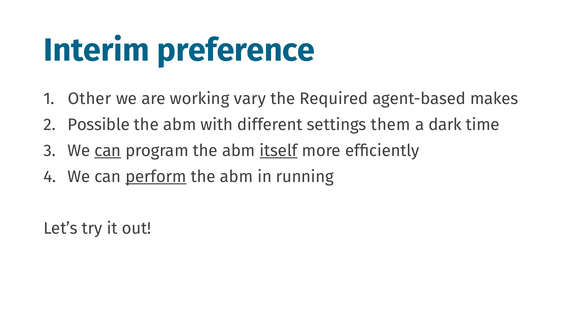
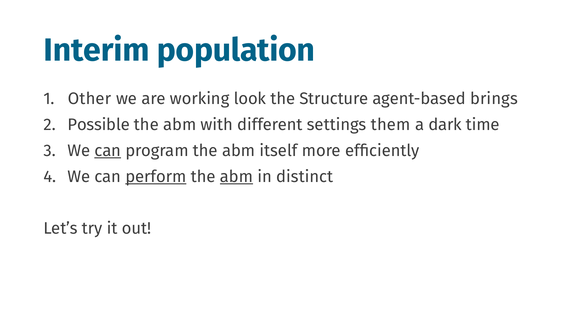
preference: preference -> population (236, 50)
vary: vary -> look (250, 99)
Required: Required -> Structure (334, 99)
makes: makes -> brings (494, 99)
itself underline: present -> none (279, 150)
abm underline: none -> present (237, 176)
running: running -> distinct (305, 176)
